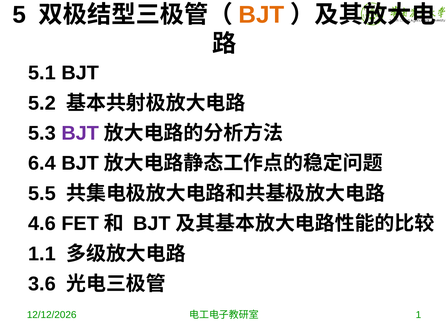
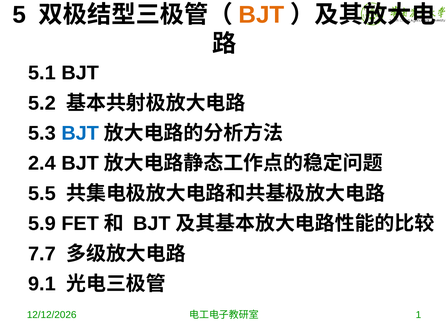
BJT colour: purple -> blue (80, 133)
6.4: 6.4 -> 2.4 (42, 163)
4.6: 4.6 -> 5.9 (42, 224)
1.1: 1.1 -> 7.7 (42, 254)
3.6: 3.6 -> 9.1 (42, 284)
